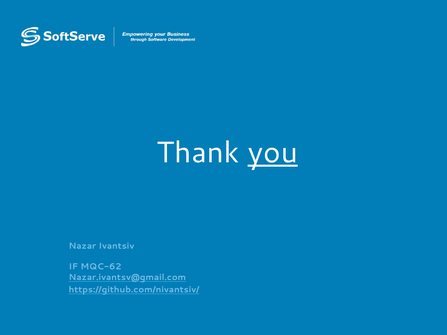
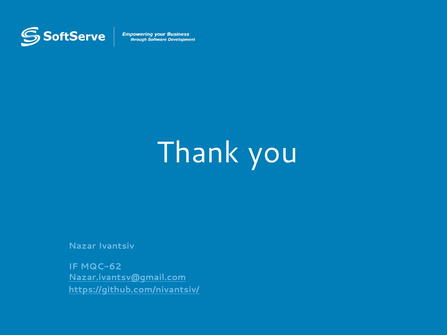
you underline: present -> none (273, 153)
